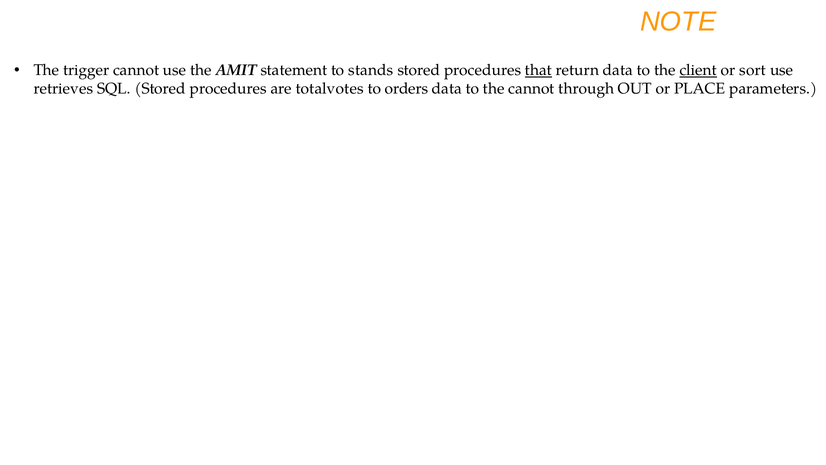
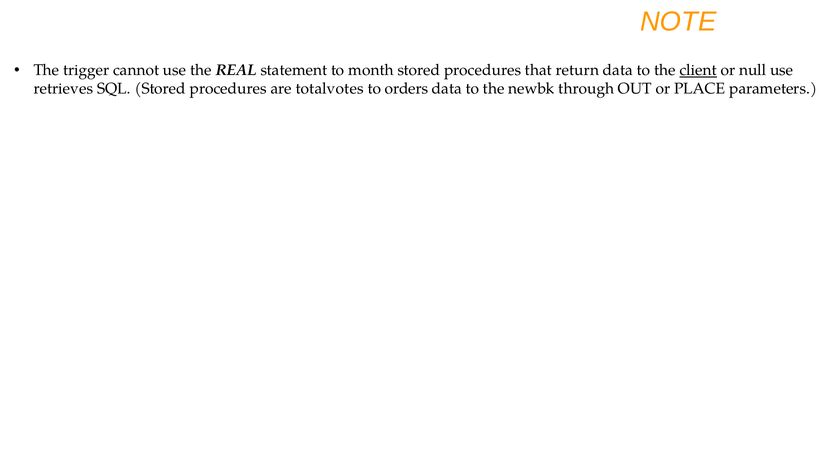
AMIT: AMIT -> REAL (236, 70)
stands: stands -> month (371, 70)
that underline: present -> none (538, 70)
sort: sort -> null (753, 70)
the cannot: cannot -> newbk (532, 89)
